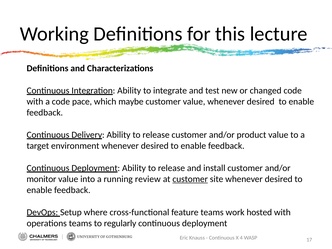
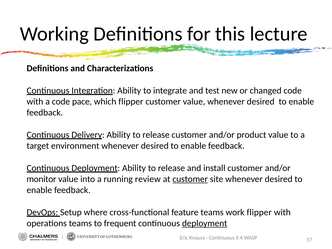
which maybe: maybe -> flipper (131, 102)
work hosted: hosted -> flipper (259, 212)
regularly: regularly -> frequent (120, 223)
deployment underline: none -> present (205, 223)
